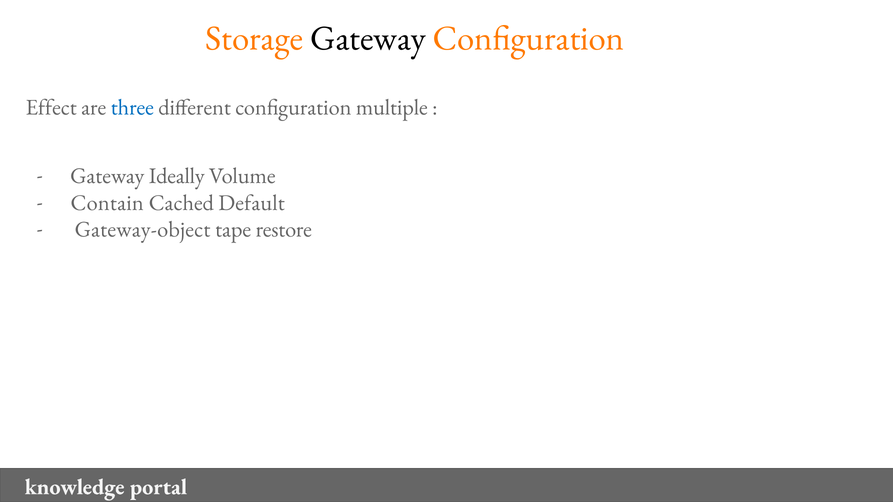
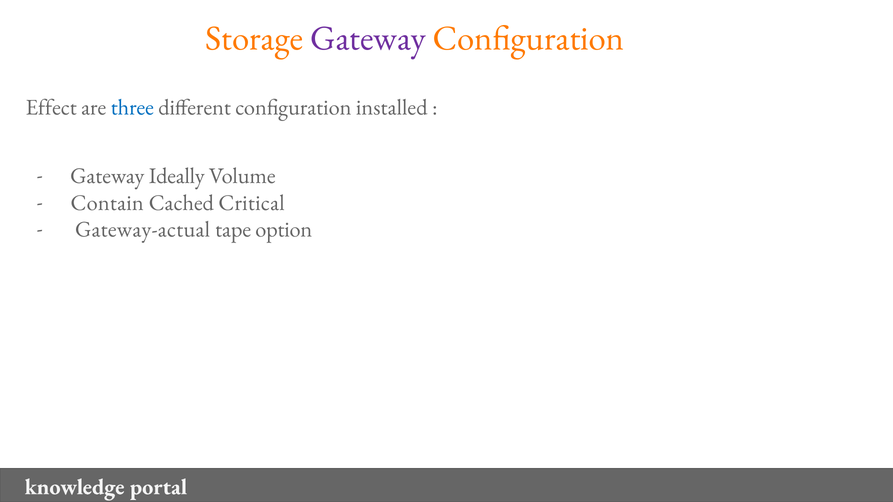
Gateway colour: black -> purple (368, 38)
multiple: multiple -> installed (392, 108)
Default: Default -> Critical (252, 203)
Gateway-object: Gateway-object -> Gateway-actual (143, 230)
restore: restore -> option (284, 230)
